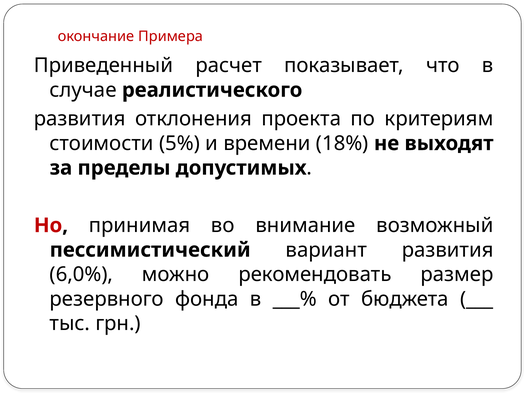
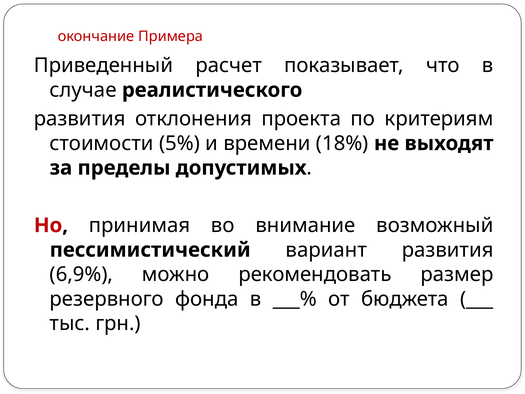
6,0%: 6,0% -> 6,9% (81, 274)
